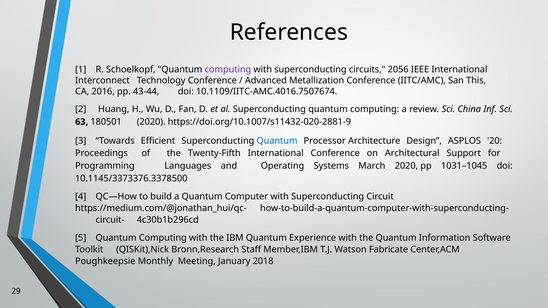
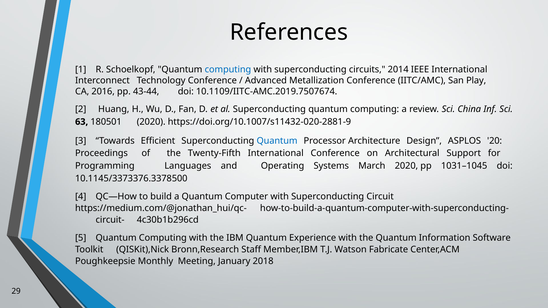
computing colour: purple -> blue (228, 70)
2056: 2056 -> 2014 (398, 70)
This: This -> Play (476, 81)
10.1109/IITC-AMC.4016.7507674: 10.1109/IITC-AMC.4016.7507674 -> 10.1109/IITC-AMC.2019.7507674 (267, 91)
